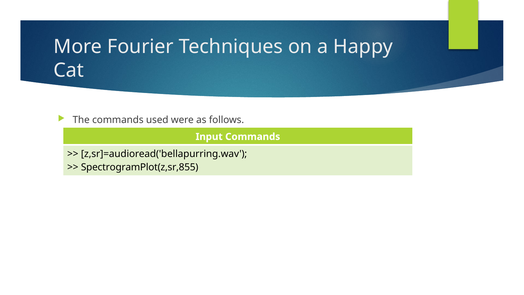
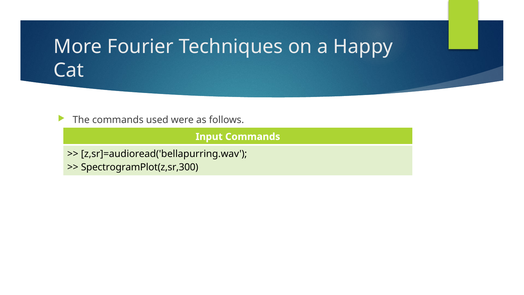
SpectrogramPlot(z,sr,855: SpectrogramPlot(z,sr,855 -> SpectrogramPlot(z,sr,300 (140, 167)
